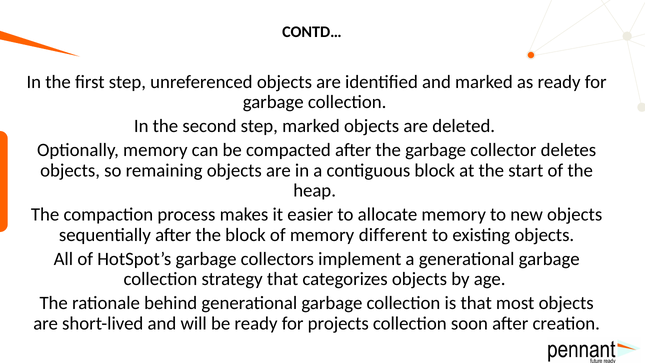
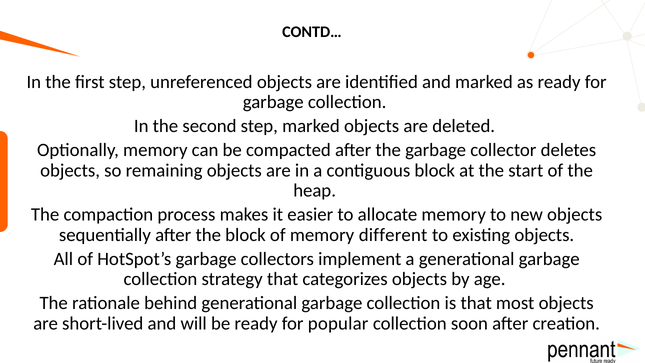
projects: projects -> popular (338, 323)
